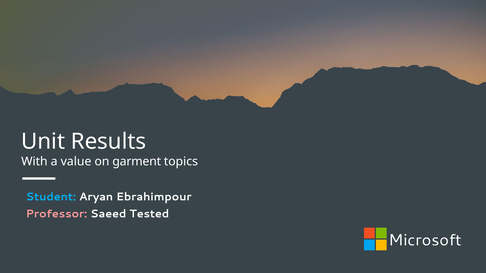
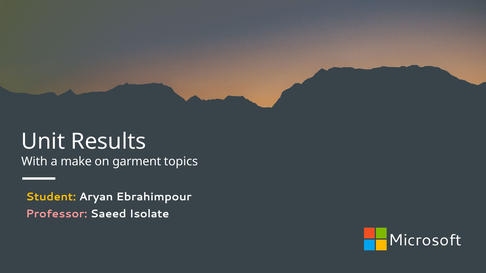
value: value -> make (76, 162)
Student colour: light blue -> yellow (51, 197)
Tested: Tested -> Isolate (149, 214)
